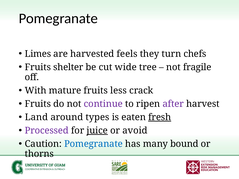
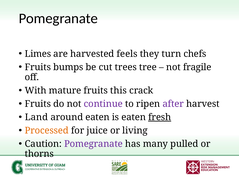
shelter: shelter -> bumps (68, 67)
wide: wide -> trees (126, 67)
less: less -> this (118, 91)
around types: types -> eaten (98, 117)
Processed colour: purple -> orange (47, 131)
juice underline: present -> none (97, 131)
avoid: avoid -> living (135, 131)
Pomegranate colour: blue -> purple (93, 144)
bound: bound -> pulled (184, 144)
